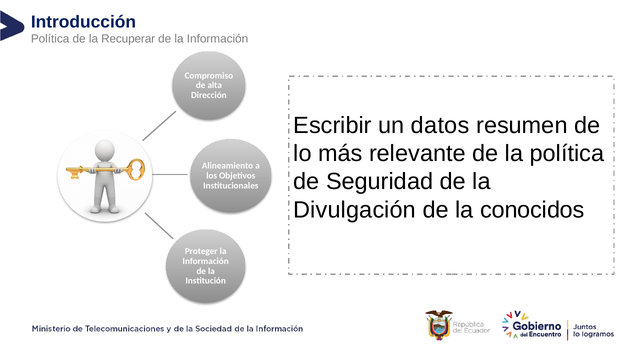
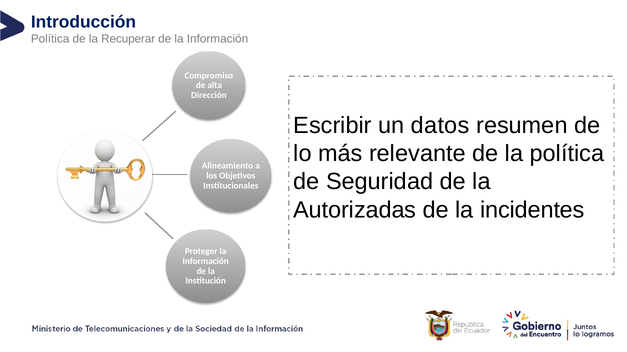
Divulgación: Divulgación -> Autorizadas (355, 210)
conocidos: conocidos -> incidentes (532, 210)
